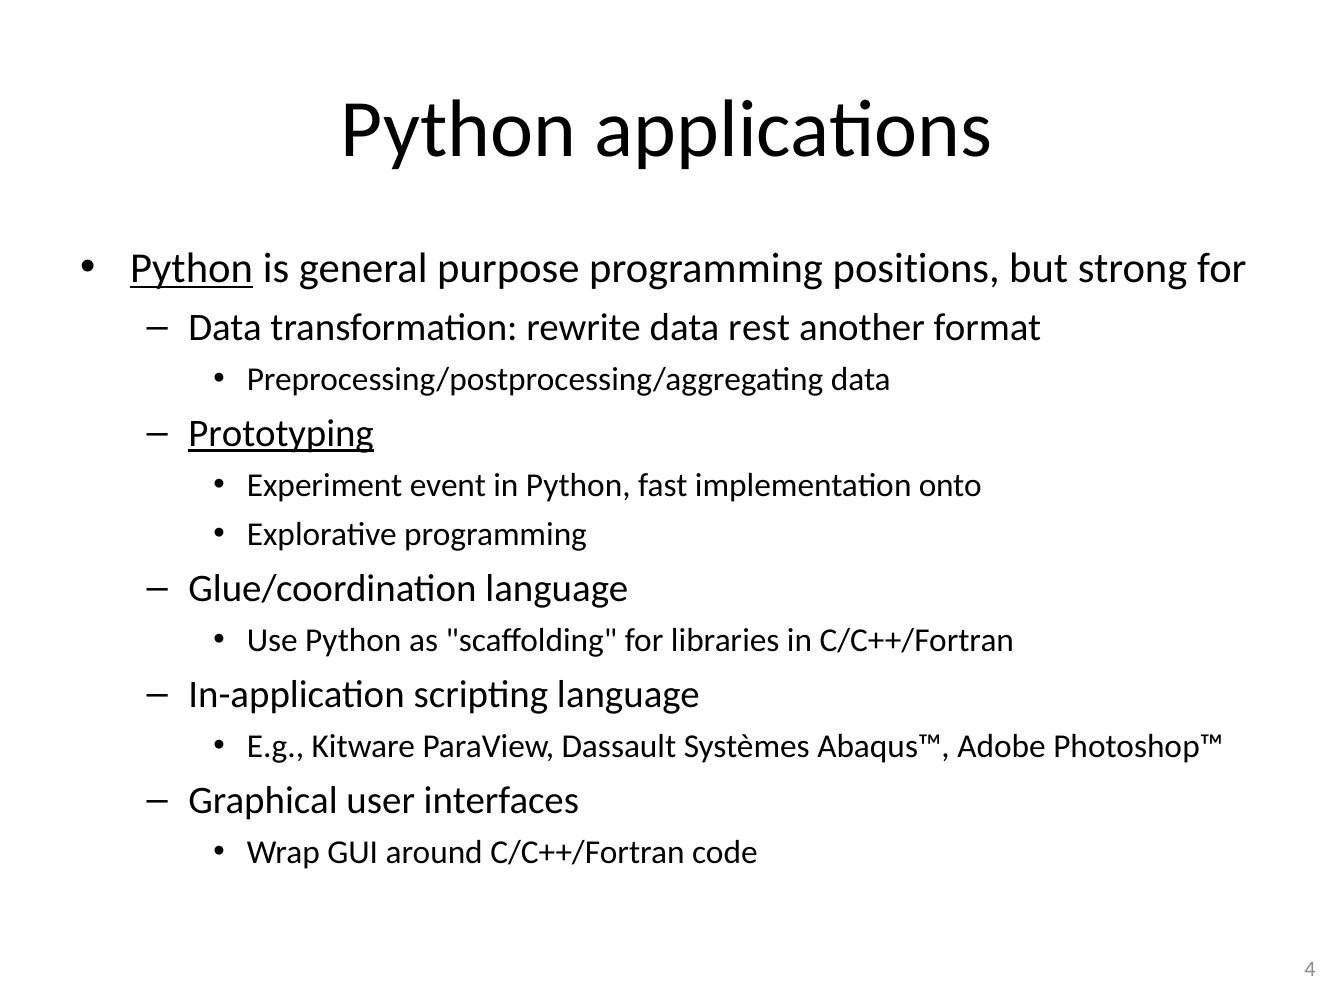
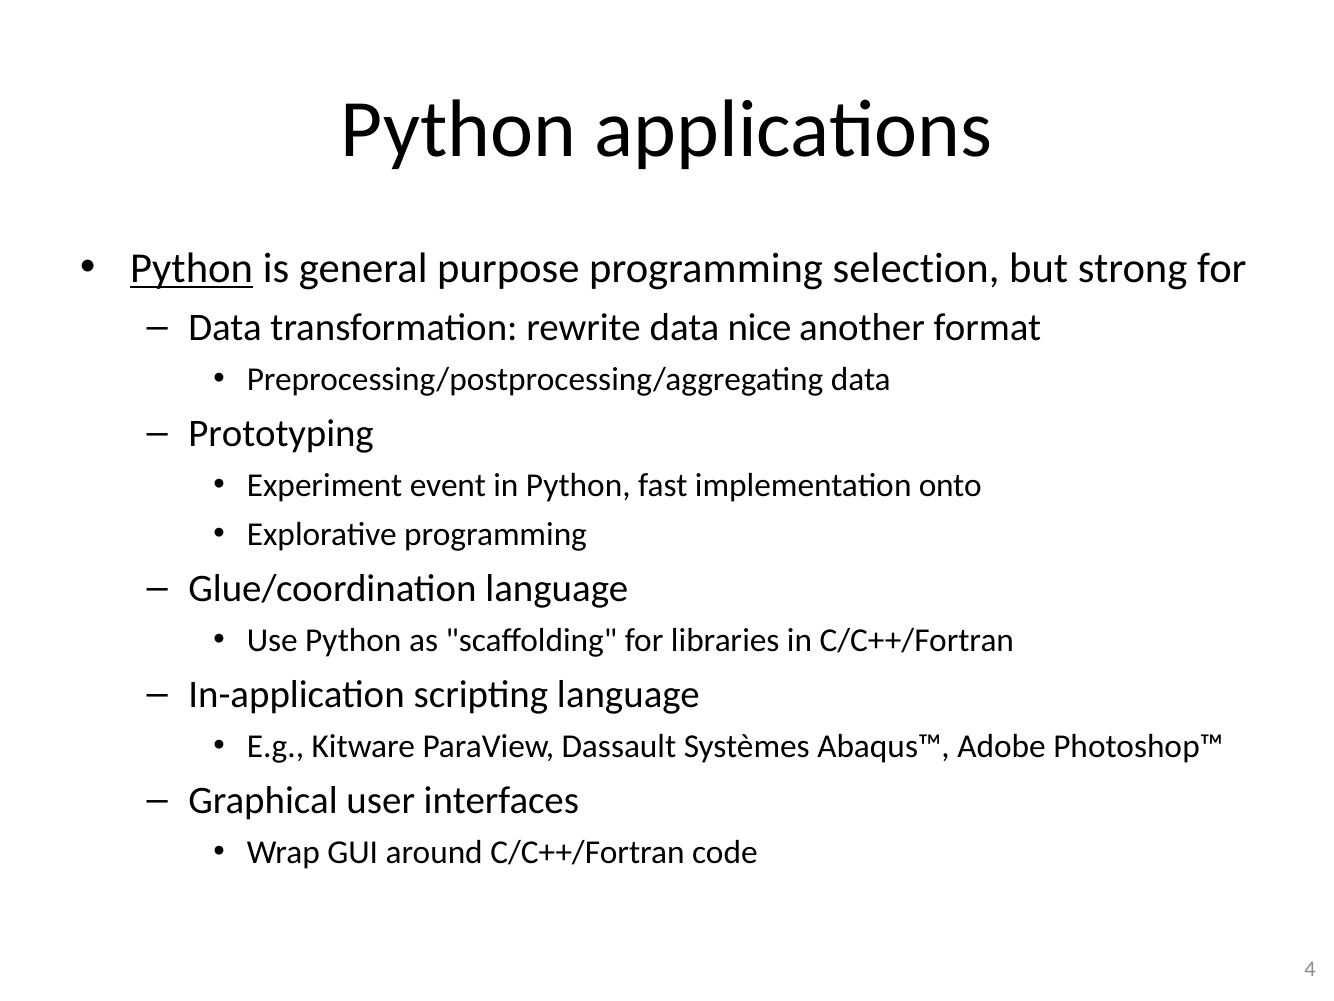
positions: positions -> selection (916, 269)
rest: rest -> nice (759, 328)
Prototyping underline: present -> none (281, 434)
